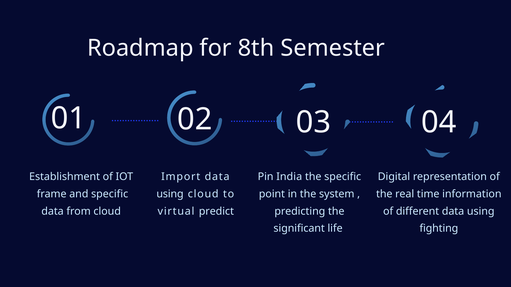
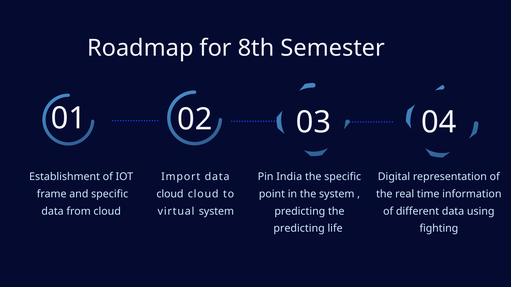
using: using -> cloud (170, 194)
virtual predict: predict -> system (216, 212)
significant: significant -> predicting (299, 229)
